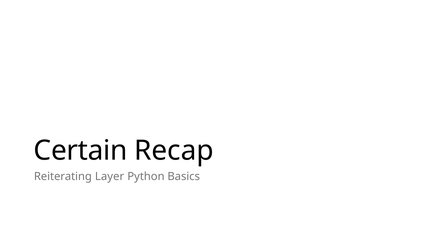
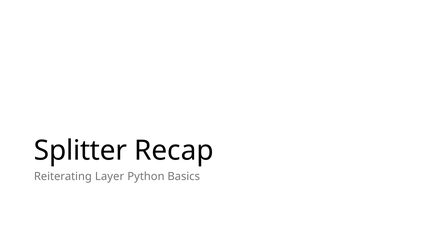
Certain: Certain -> Splitter (80, 151)
